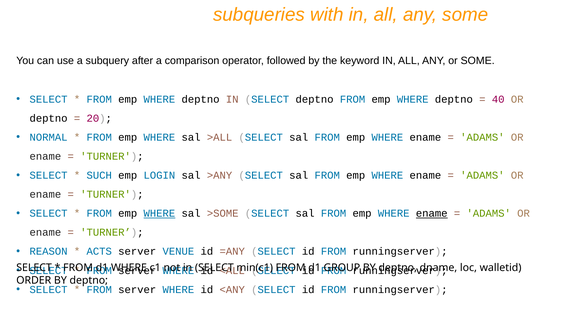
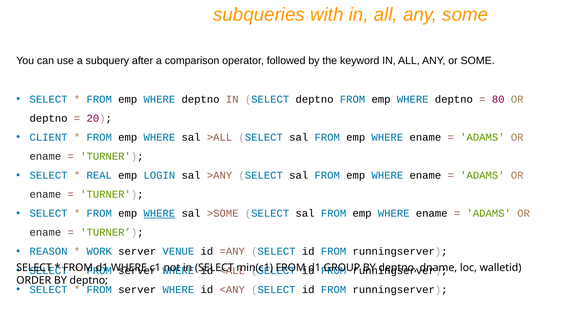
40: 40 -> 80 (498, 99)
NORMAL: NORMAL -> CLIENT (49, 137)
SUCH: SUCH -> REAL (99, 175)
ename underline: present -> none (432, 213)
ACTS: ACTS -> WORK (99, 251)
